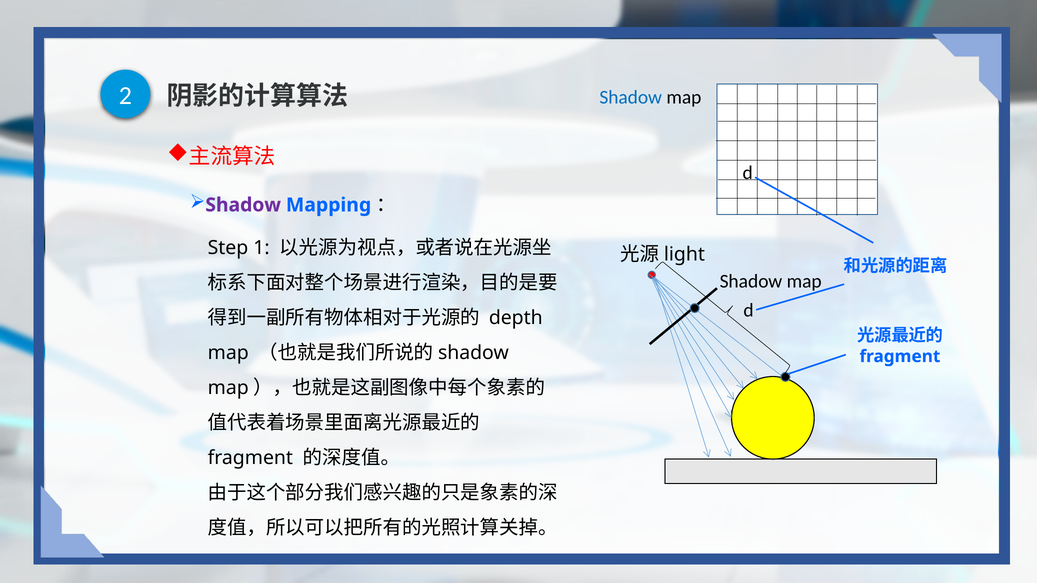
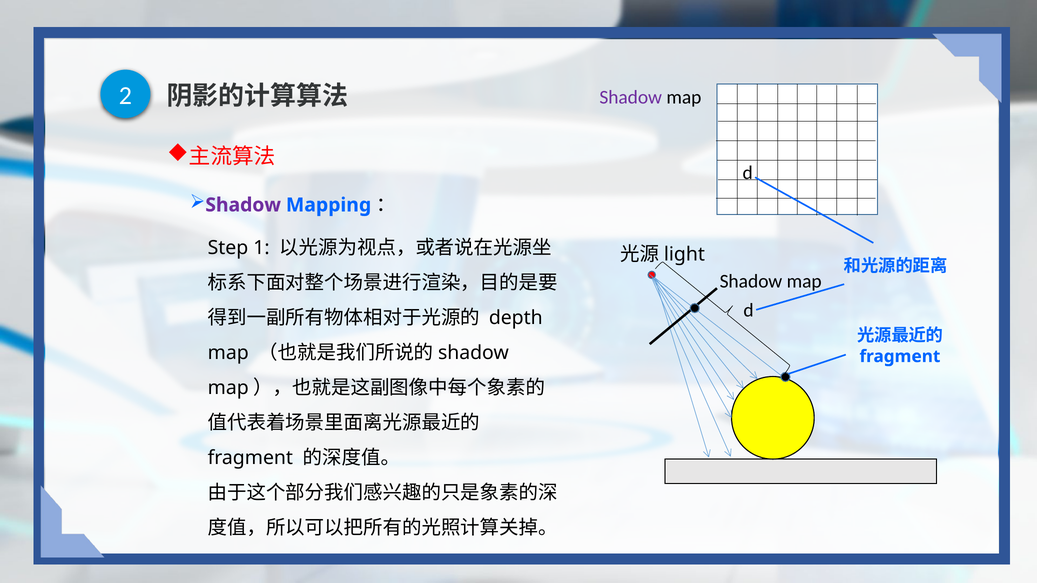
Shadow colour: blue -> purple (631, 98)
